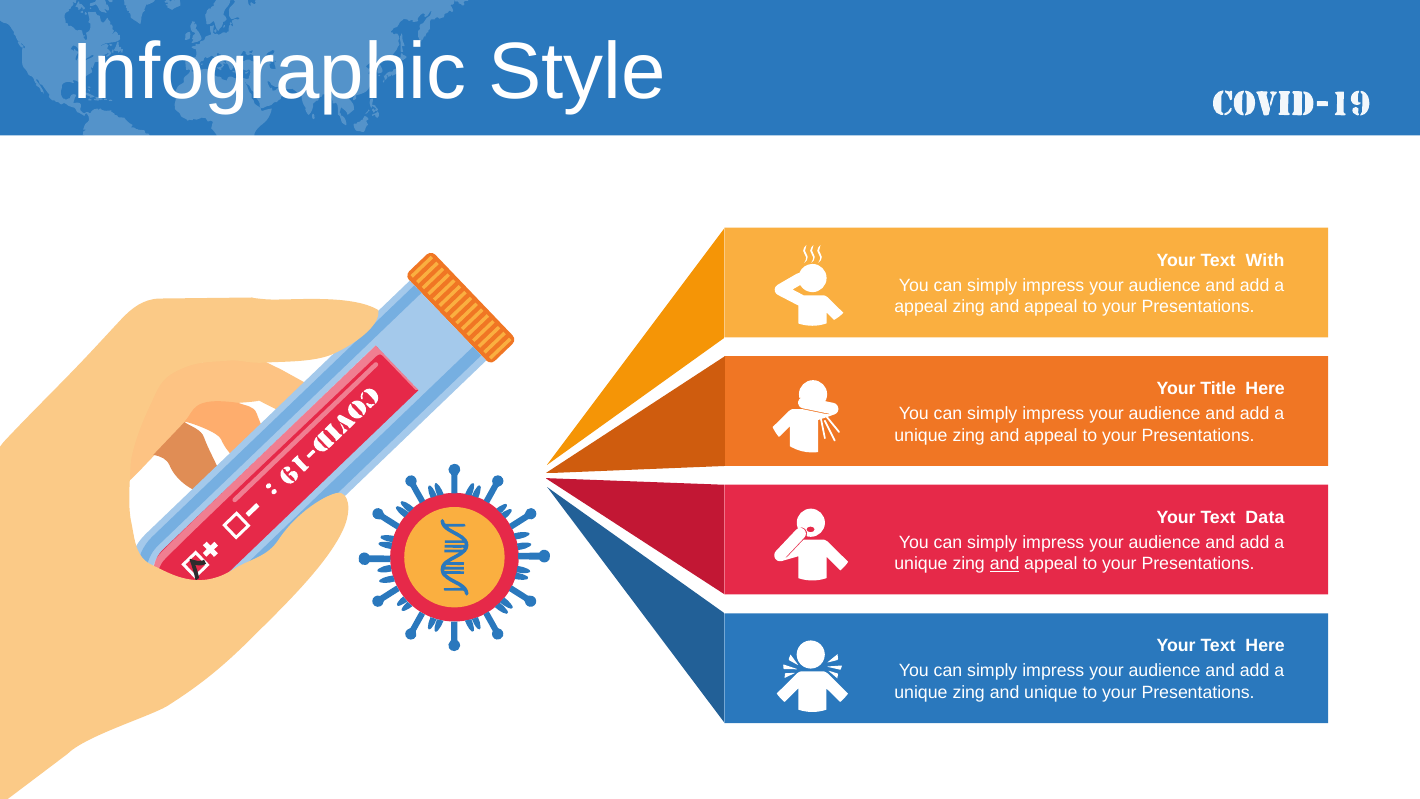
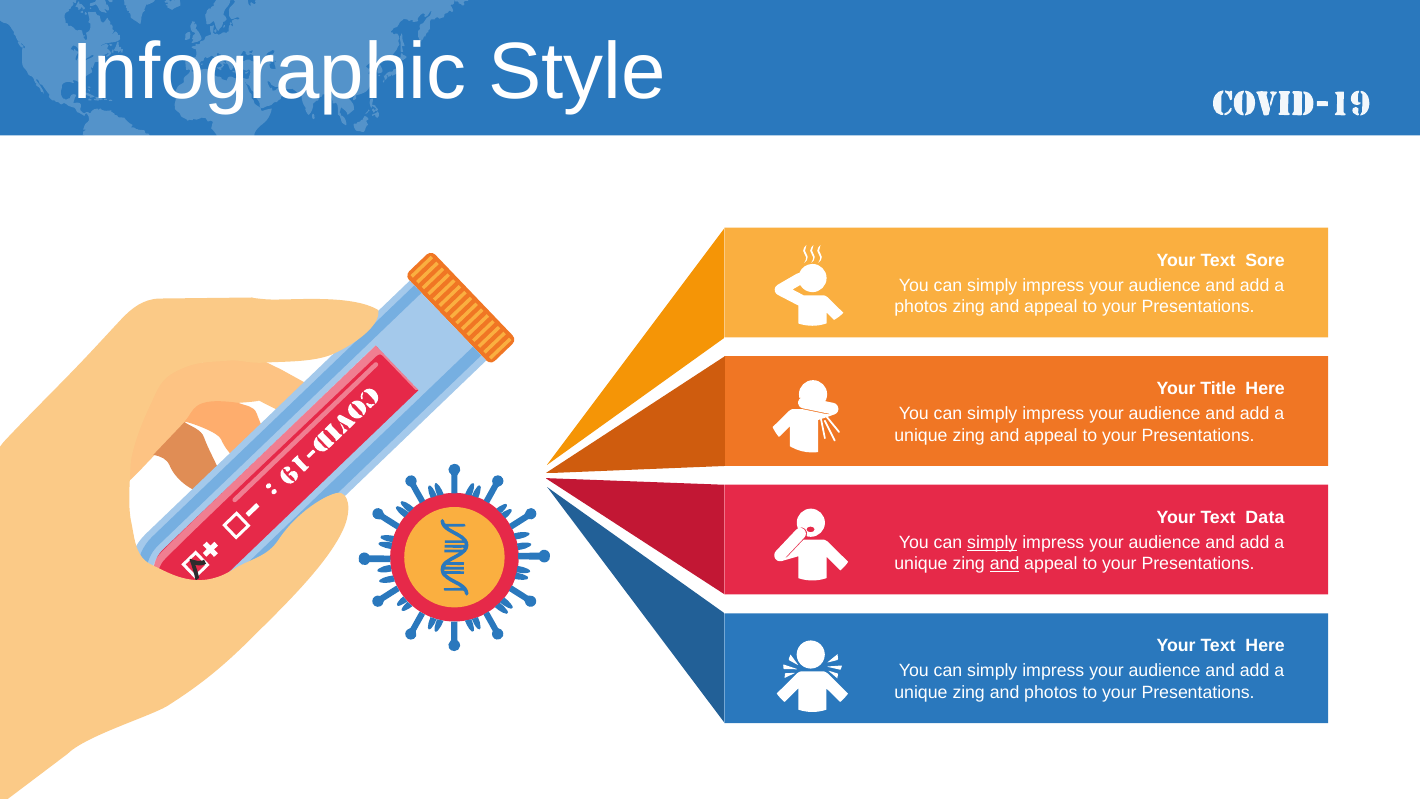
With: With -> Sore (1265, 260)
appeal: appeal -> photos (921, 307)
simply underline: none -> present (992, 542)
and unique: unique -> photos (1051, 692)
